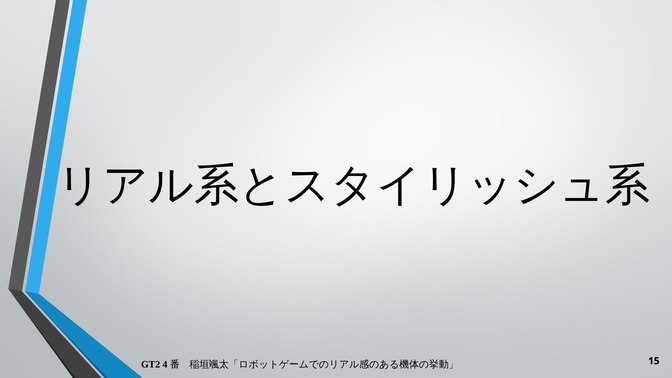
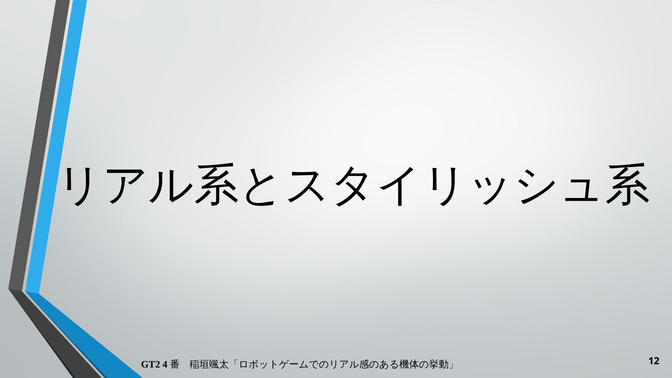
15: 15 -> 12 (654, 361)
